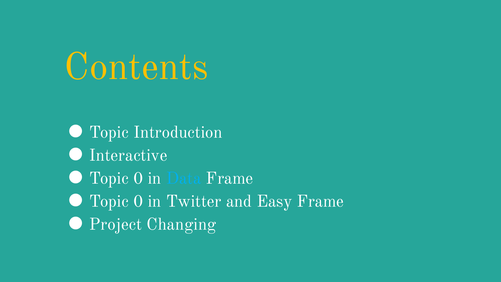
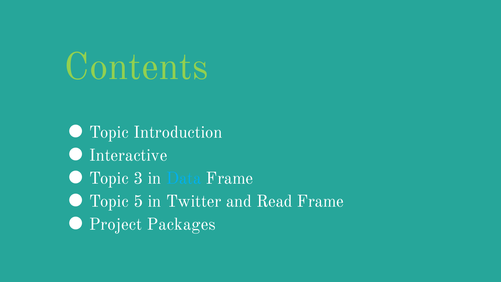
Contents colour: yellow -> light green (136, 67)
0: 0 -> 3 (138, 178)
0: 0 -> 5 (138, 201)
Easy: Easy -> Read (274, 201)
Changing: Changing -> Packages (181, 224)
